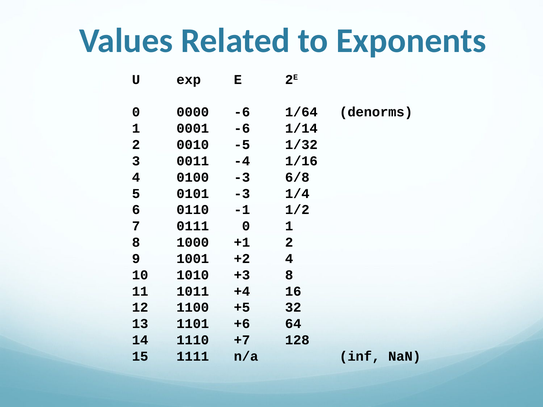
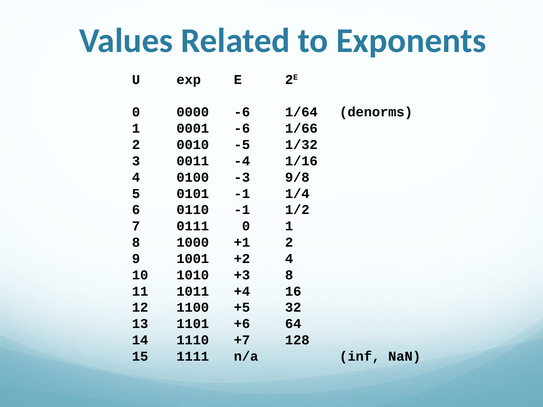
1/14: 1/14 -> 1/66 (301, 128)
6/8: 6/8 -> 9/8 (297, 177)
0101 -3: -3 -> -1 (242, 194)
